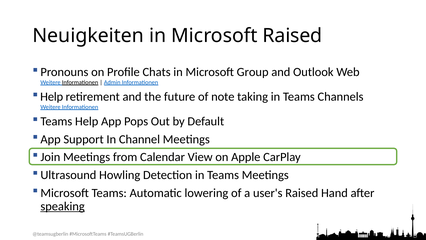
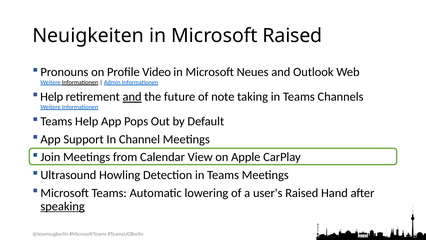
Chats: Chats -> Video (157, 72)
Group: Group -> Neues (253, 72)
and underline: none -> present (132, 97)
